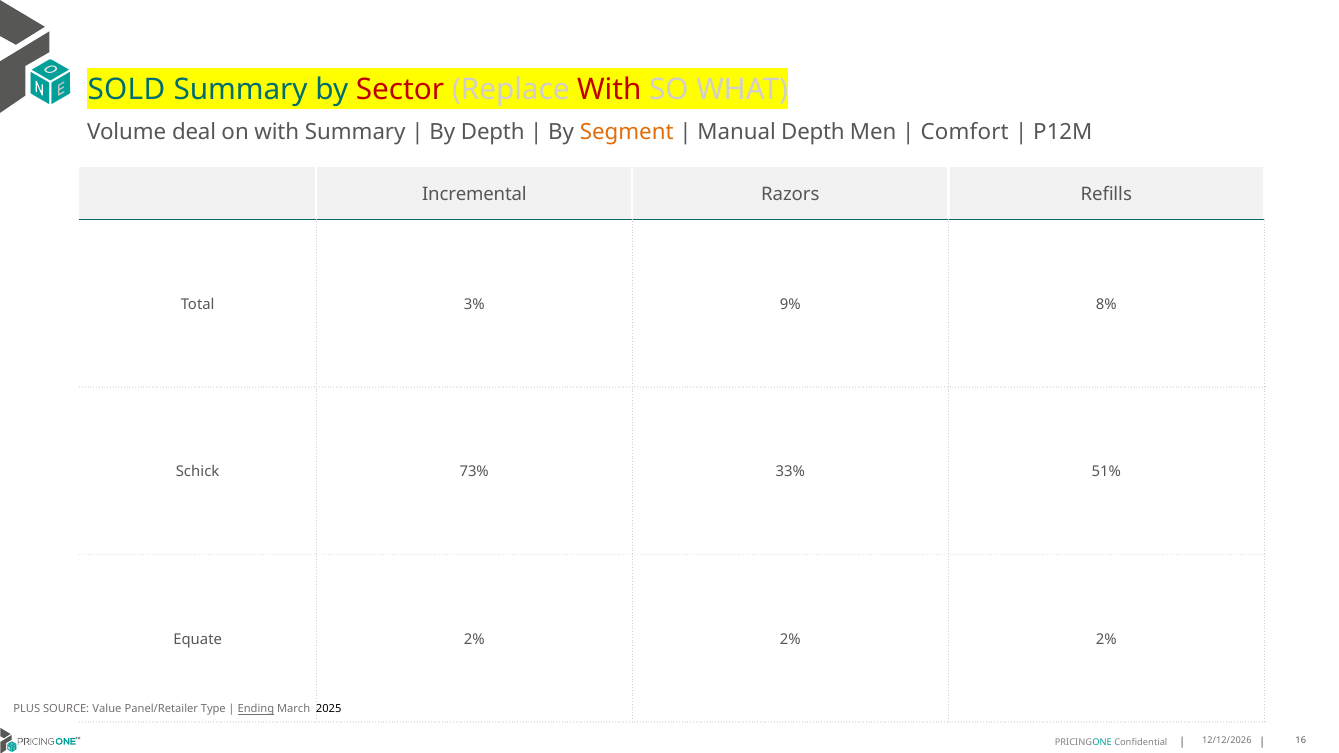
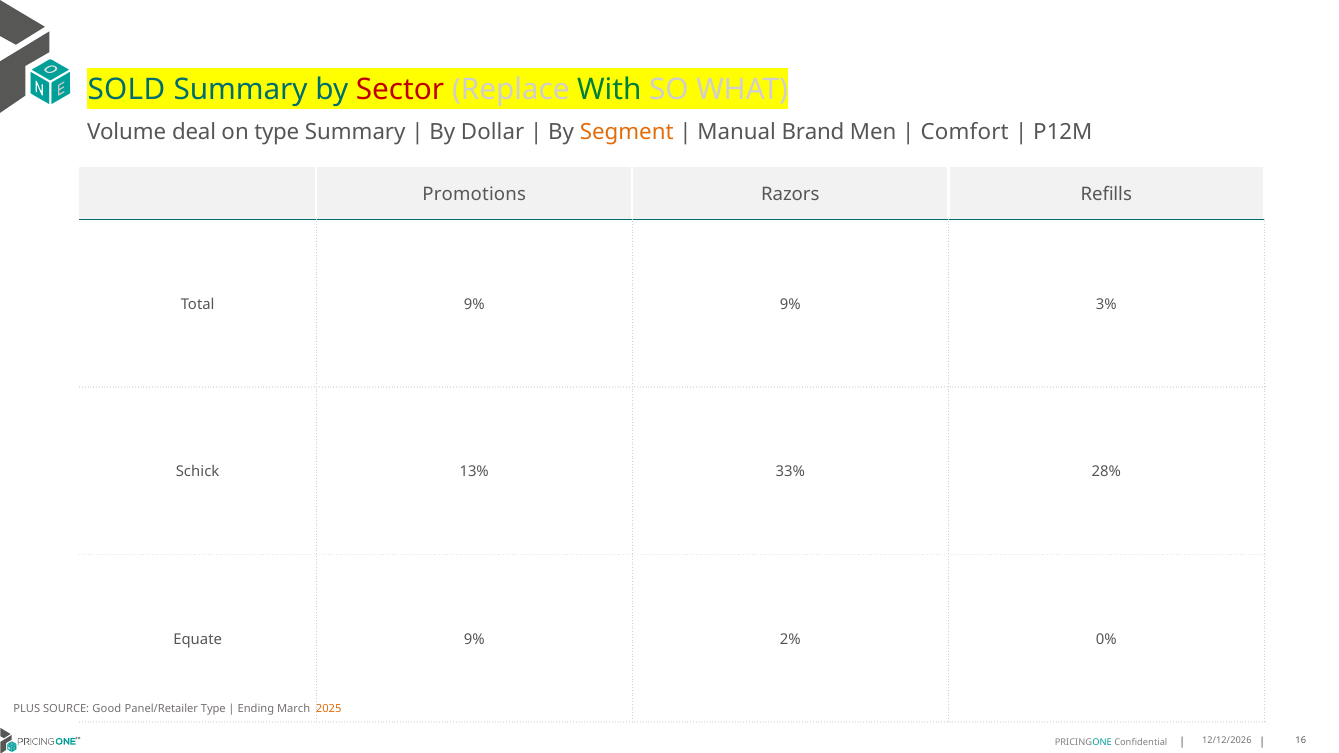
With colour: red -> green (609, 90)
on with: with -> type (277, 132)
By Depth: Depth -> Dollar (493, 132)
Manual Depth: Depth -> Brand (813, 132)
Incremental: Incremental -> Promotions (474, 194)
Total 3%: 3% -> 9% (474, 304)
8%: 8% -> 3% (1106, 304)
73%: 73% -> 13% (474, 472)
51%: 51% -> 28% (1106, 472)
Equate 2%: 2% -> 9% (474, 640)
2%: 2% -> 0% (1106, 640)
Value: Value -> Good (107, 709)
Ending underline: present -> none (256, 709)
2025 colour: black -> orange (329, 709)
